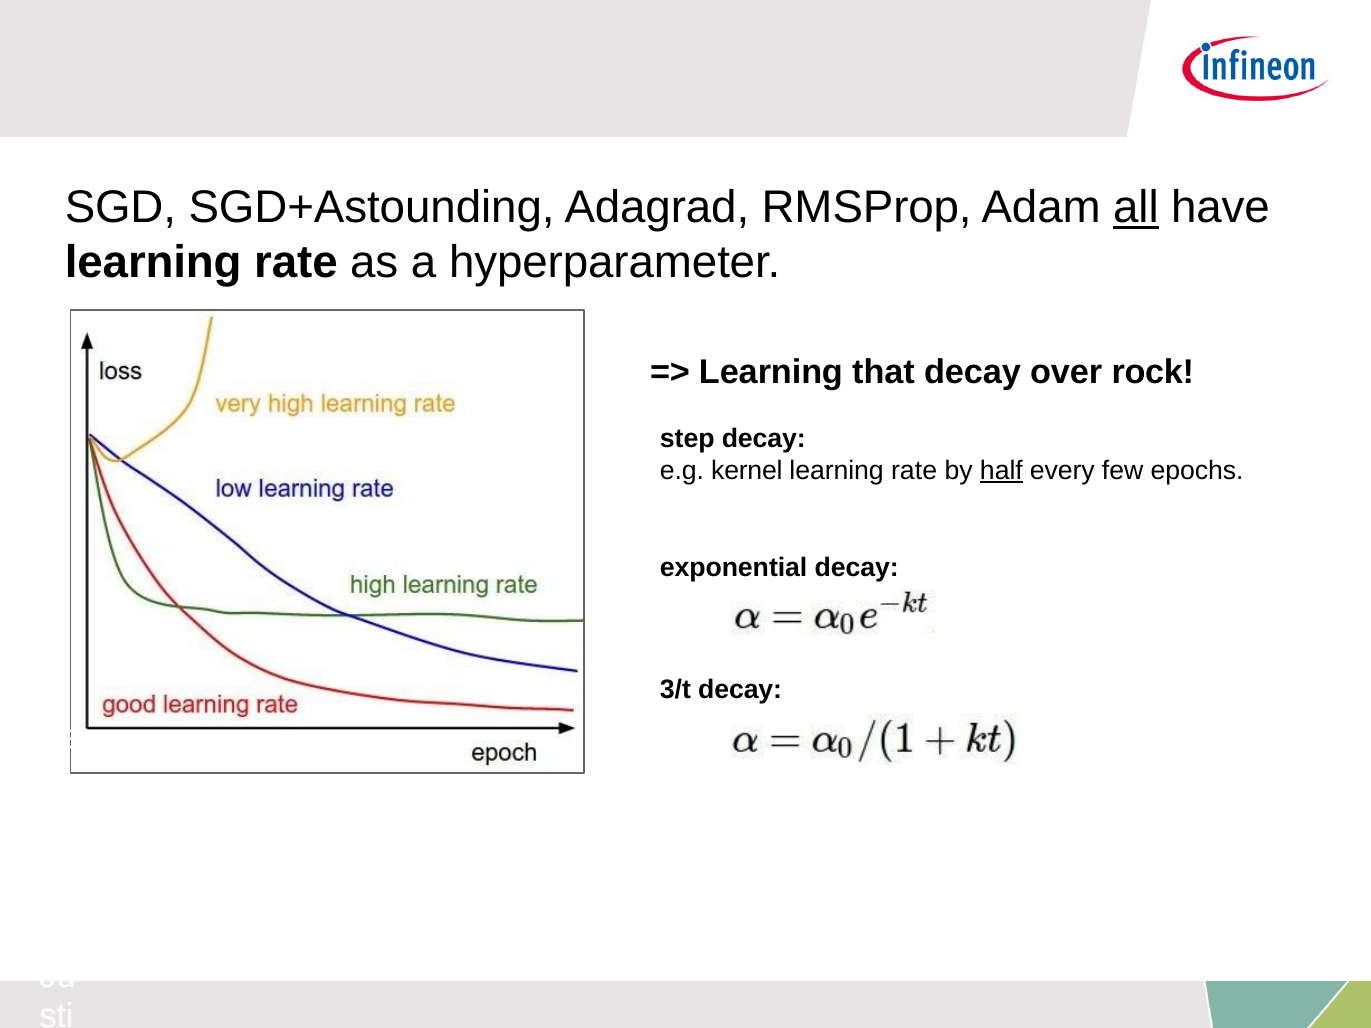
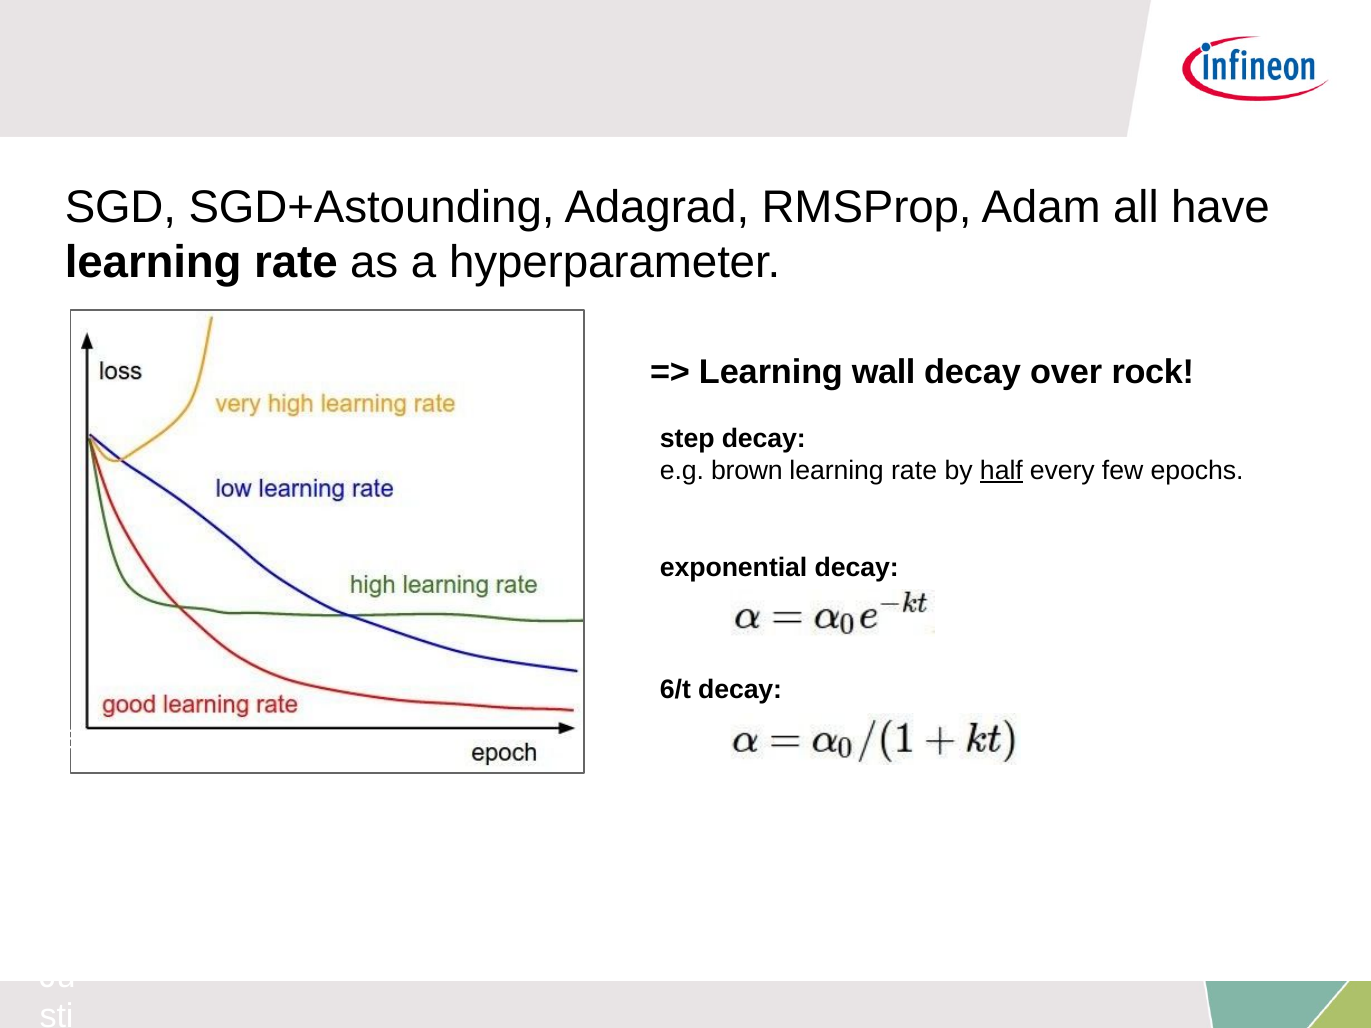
all underline: present -> none (1136, 208)
that: that -> wall (884, 372)
kernel: kernel -> brown (747, 470)
3/t: 3/t -> 6/t (675, 690)
